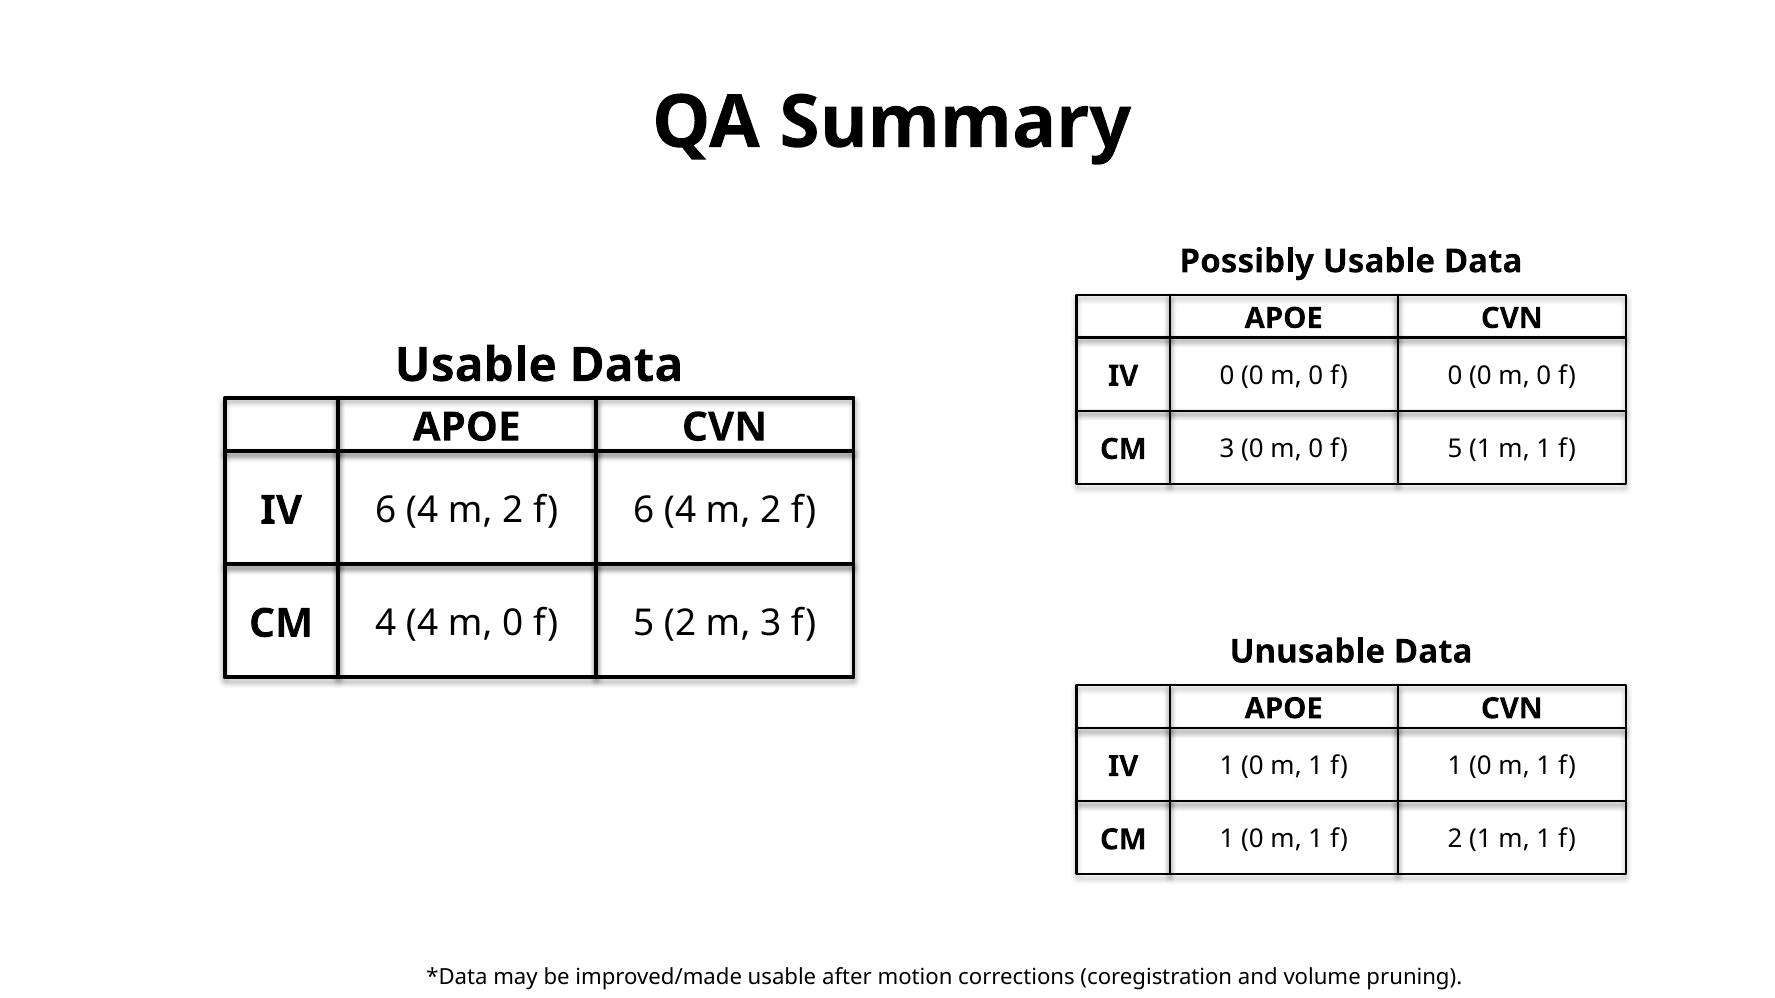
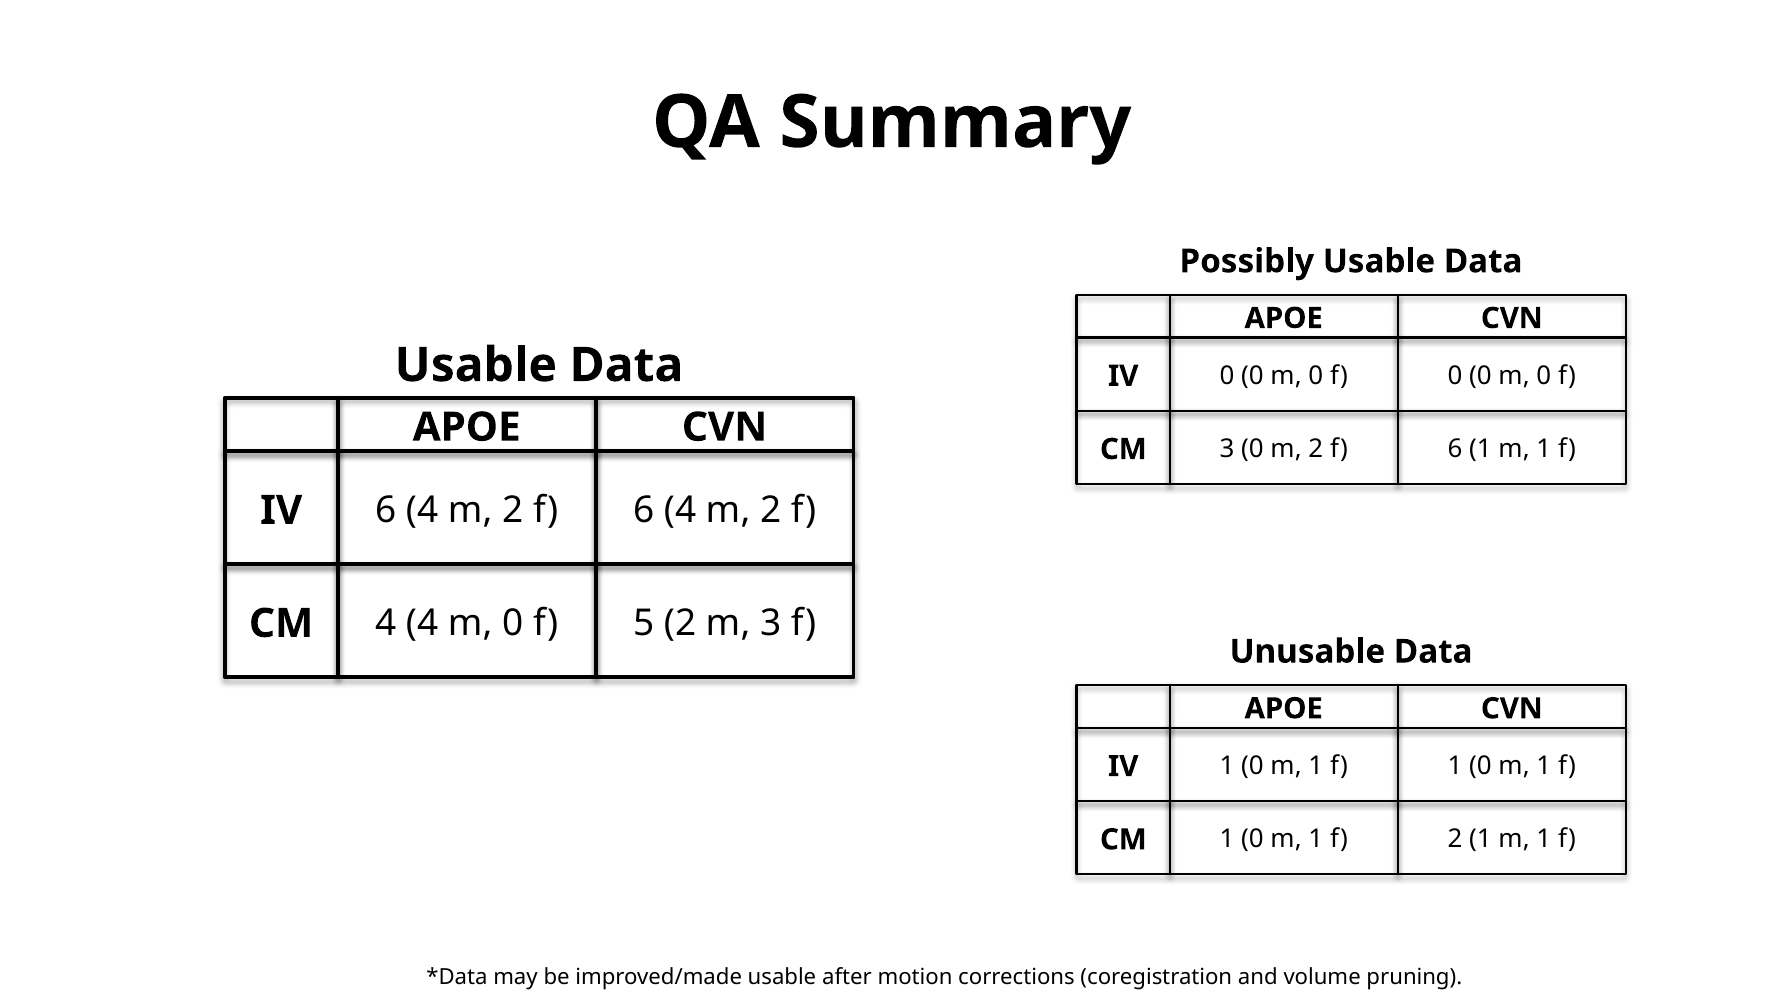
3 0 m 0: 0 -> 2 (1316, 449)
5: 5 -> 6 (1455, 449)
